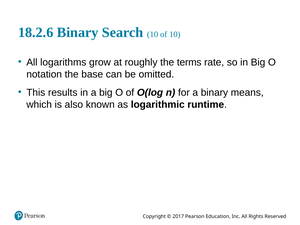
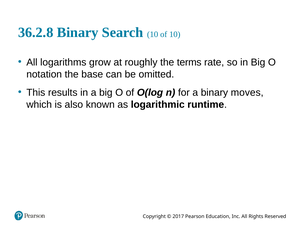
18.2.6: 18.2.6 -> 36.2.8 (36, 33)
means: means -> moves (247, 92)
